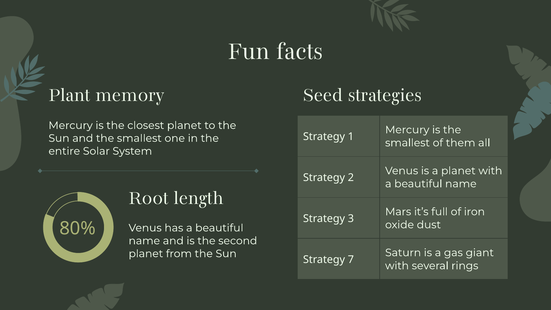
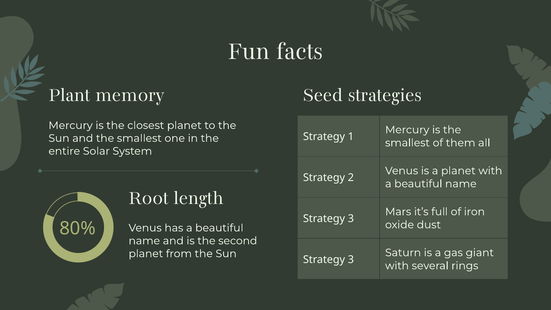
7: 7 -> 3 (351, 259)
